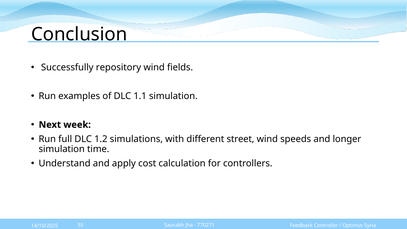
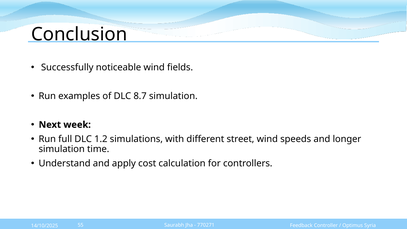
repository: repository -> noticeable (119, 67)
1.1: 1.1 -> 8.7 (140, 96)
